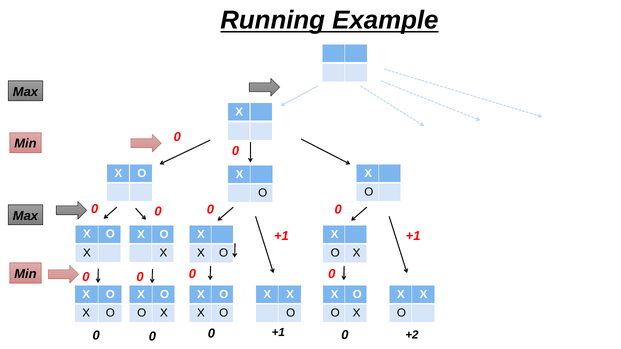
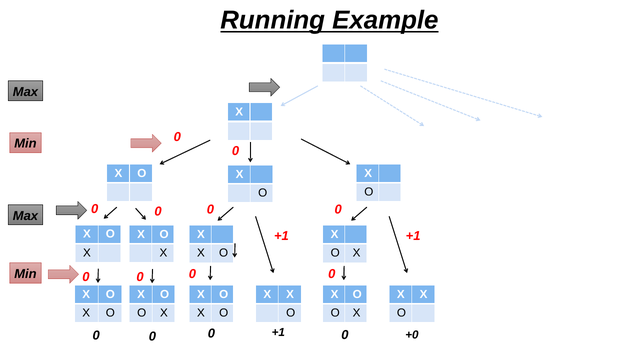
+2: +2 -> +0 (412, 335)
